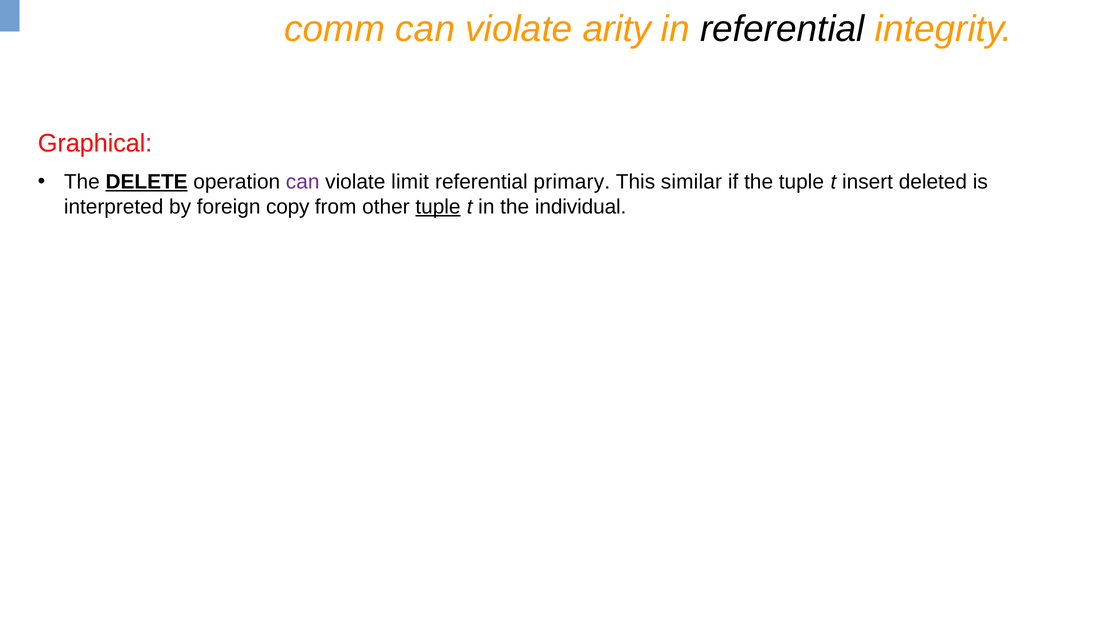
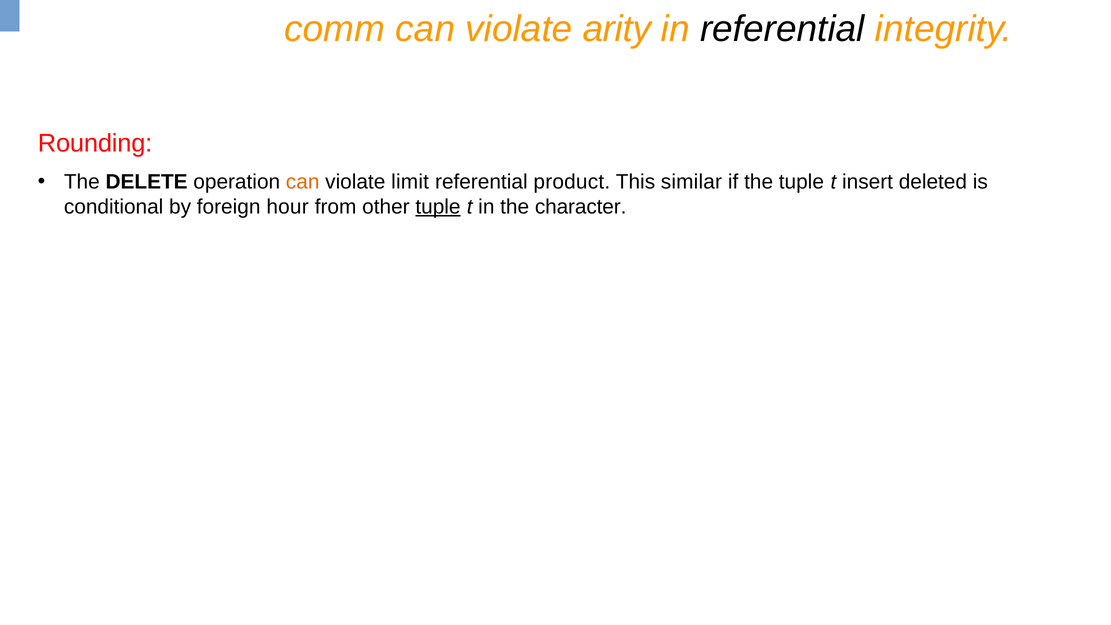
Graphical: Graphical -> Rounding (95, 143)
DELETE underline: present -> none (147, 182)
can colour: purple -> orange (303, 182)
primary: primary -> product (572, 182)
interpreted: interpreted -> conditional (114, 207)
copy: copy -> hour (288, 207)
individual: individual -> character (581, 207)
